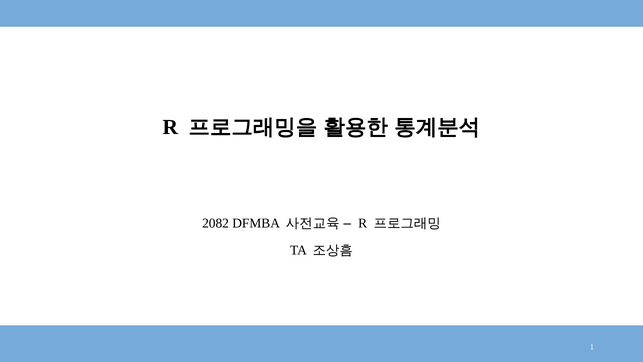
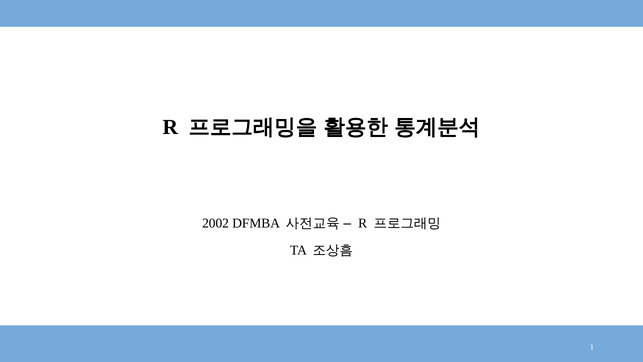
2082: 2082 -> 2002 (216, 223)
